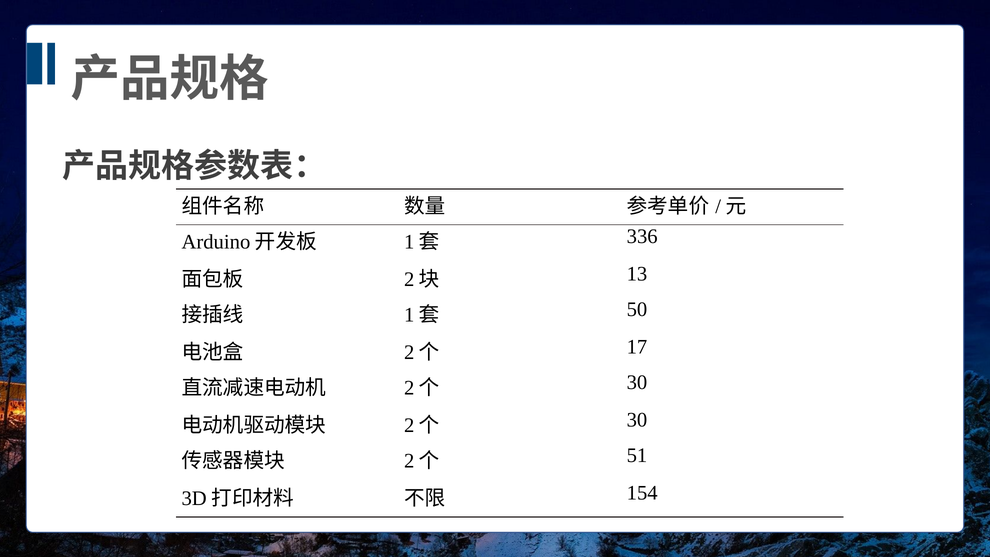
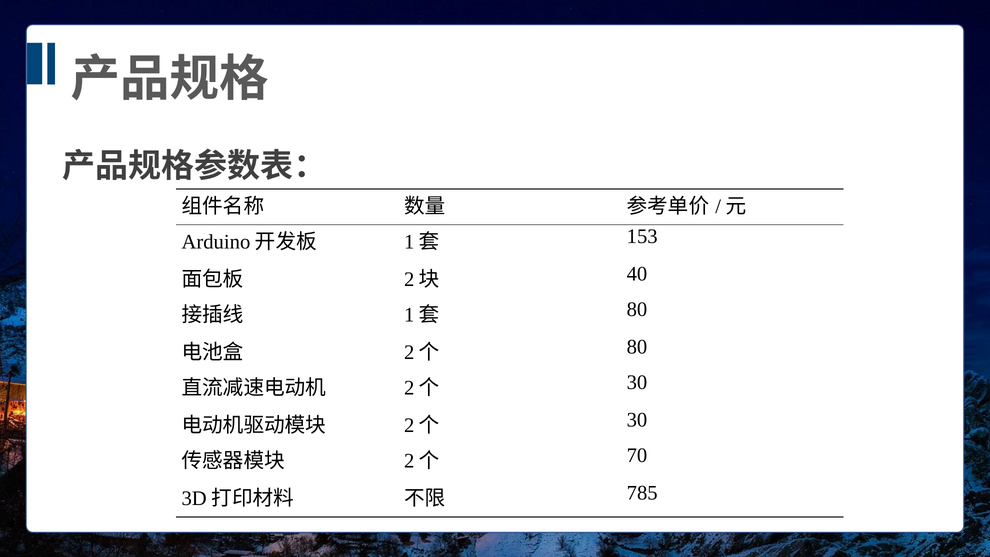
336: 336 -> 153 (642, 236)
13: 13 -> 40 (637, 274)
50: 50 -> 80 (637, 309)
17: 17 -> 80 (637, 347)
51: 51 -> 70 (637, 455)
154: 154 -> 785 (642, 493)
